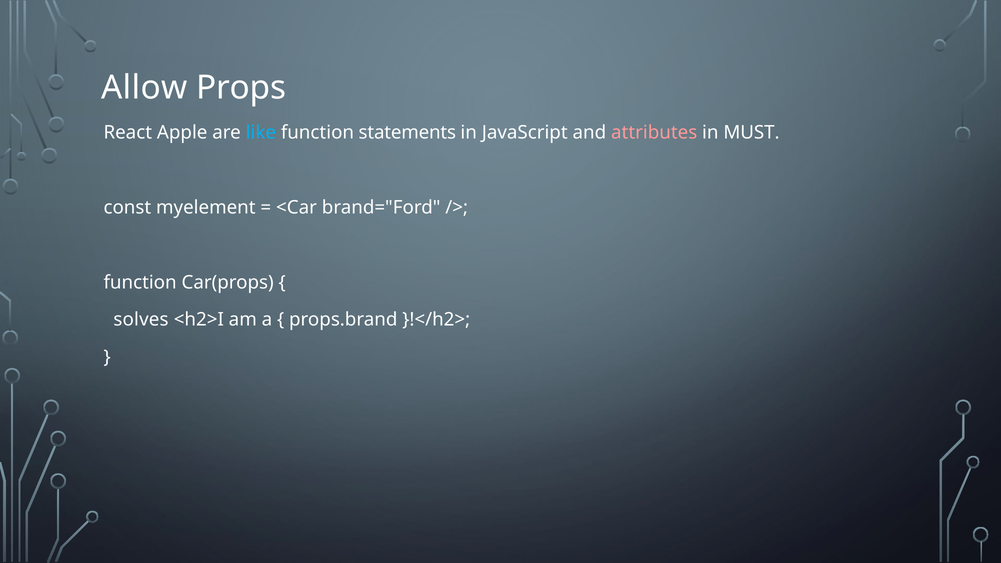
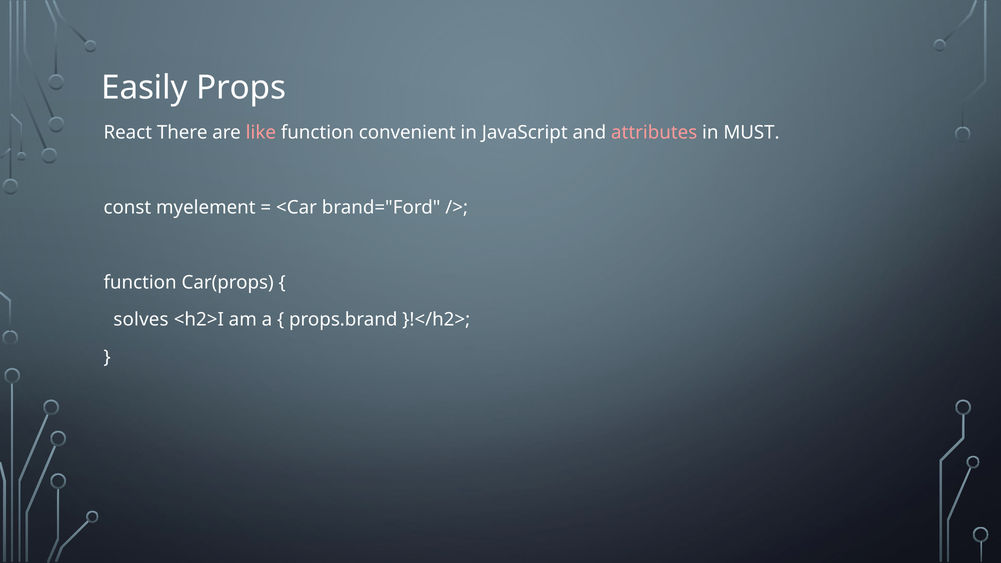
Allow: Allow -> Easily (144, 88)
Apple: Apple -> There (182, 133)
like colour: light blue -> pink (261, 133)
statements: statements -> convenient (407, 133)
